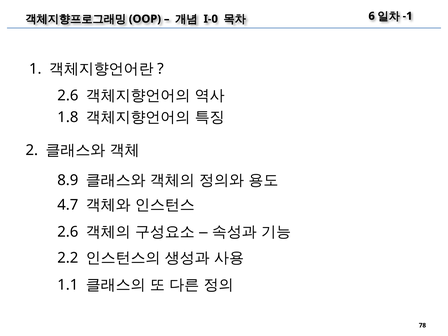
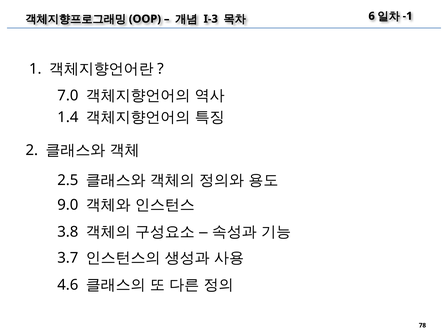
I-0: I-0 -> I-3 (211, 19)
2.6: 2.6 -> 7.0 (68, 95)
1.8: 1.8 -> 1.4 (68, 117)
8.9: 8.9 -> 2.5 (68, 180)
4.7: 4.7 -> 9.0 (68, 205)
2.6: 2.6 -> 3.8 (68, 232)
2.2: 2.2 -> 3.7 (68, 258)
1.1: 1.1 -> 4.6 (68, 285)
